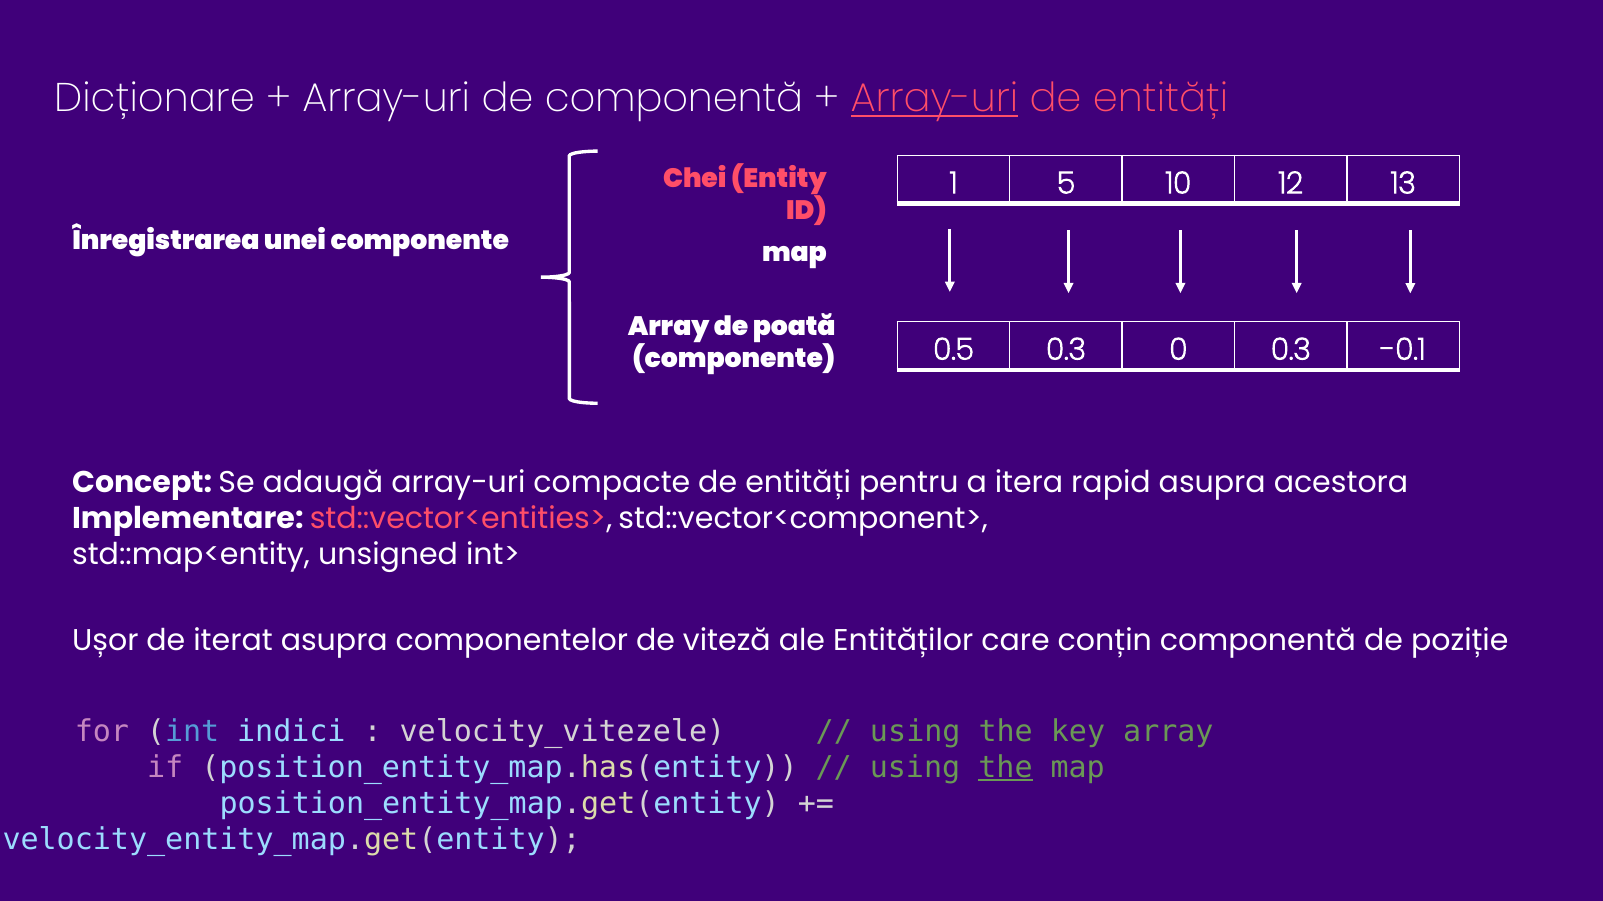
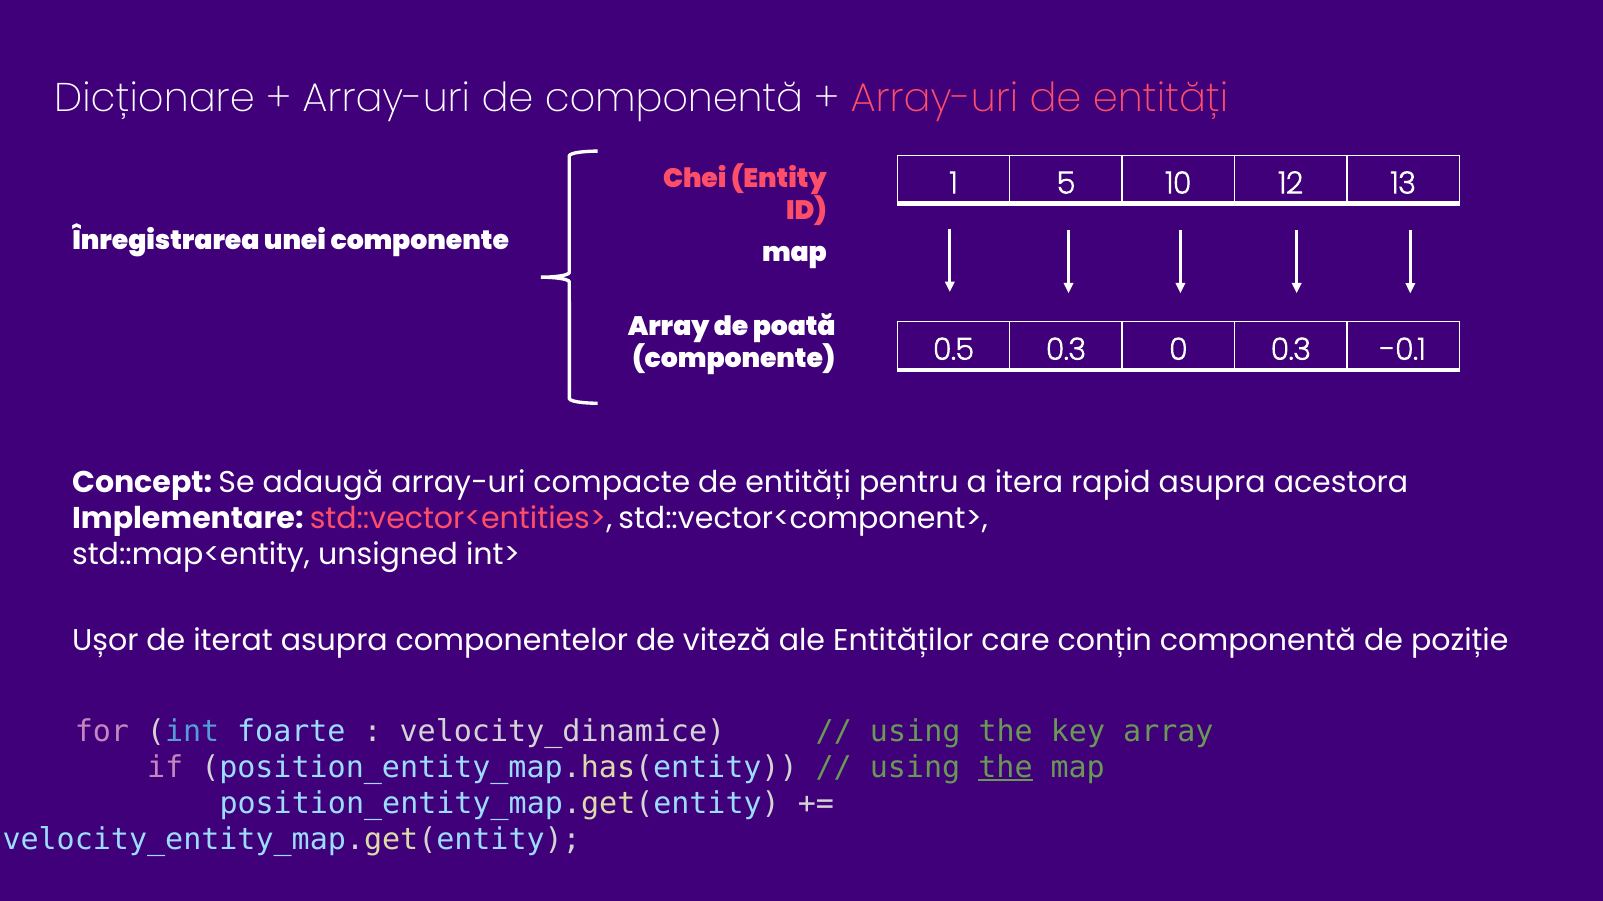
Array-uri underline: present -> none (934, 99)
indici: indici -> foarte (291, 732)
velocity_vitezele: velocity_vitezele -> velocity_dinamice (562, 732)
